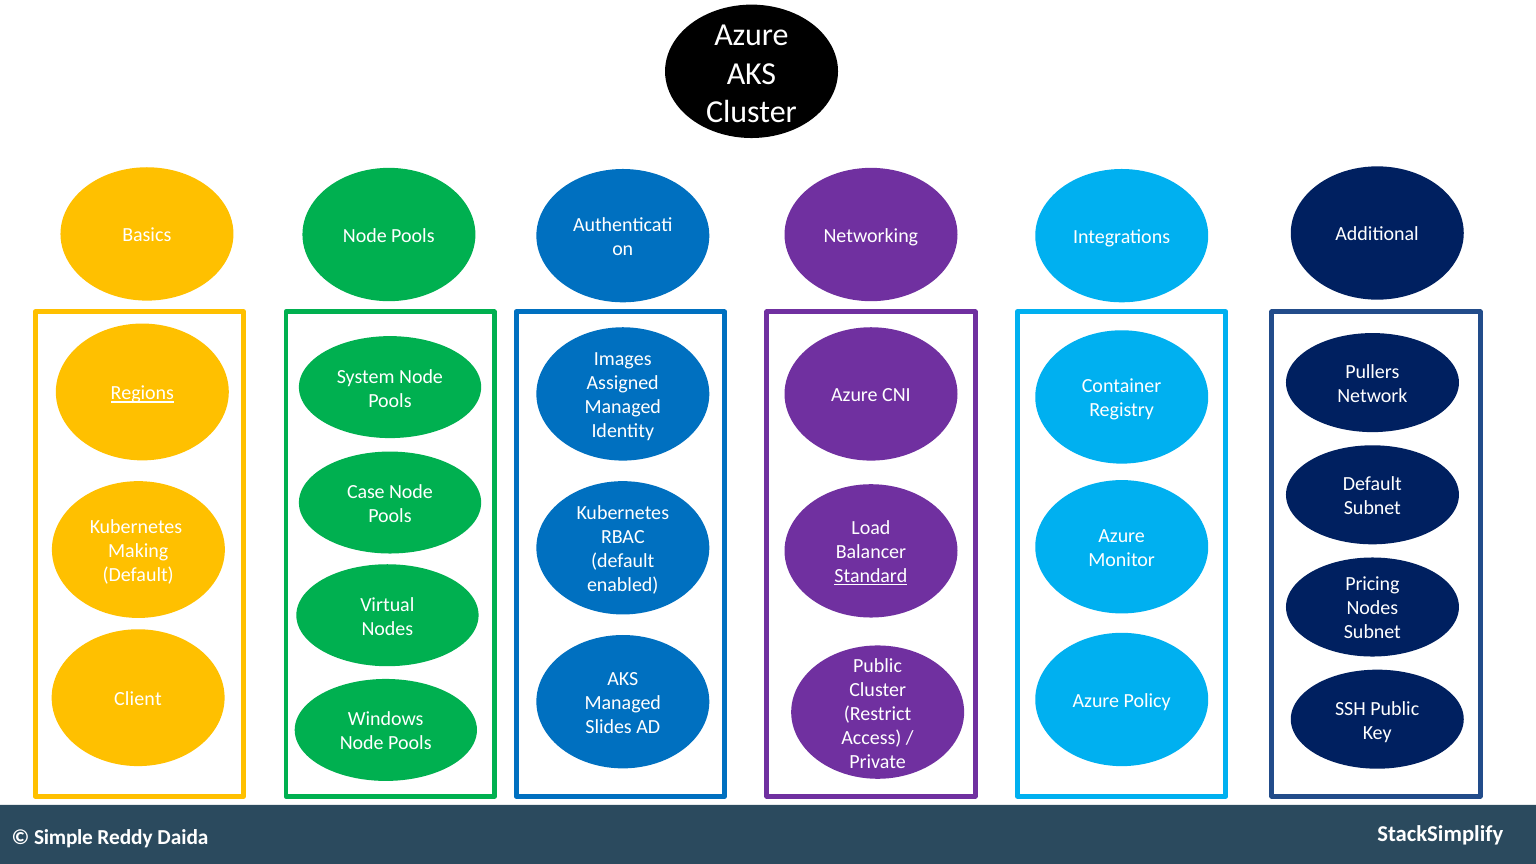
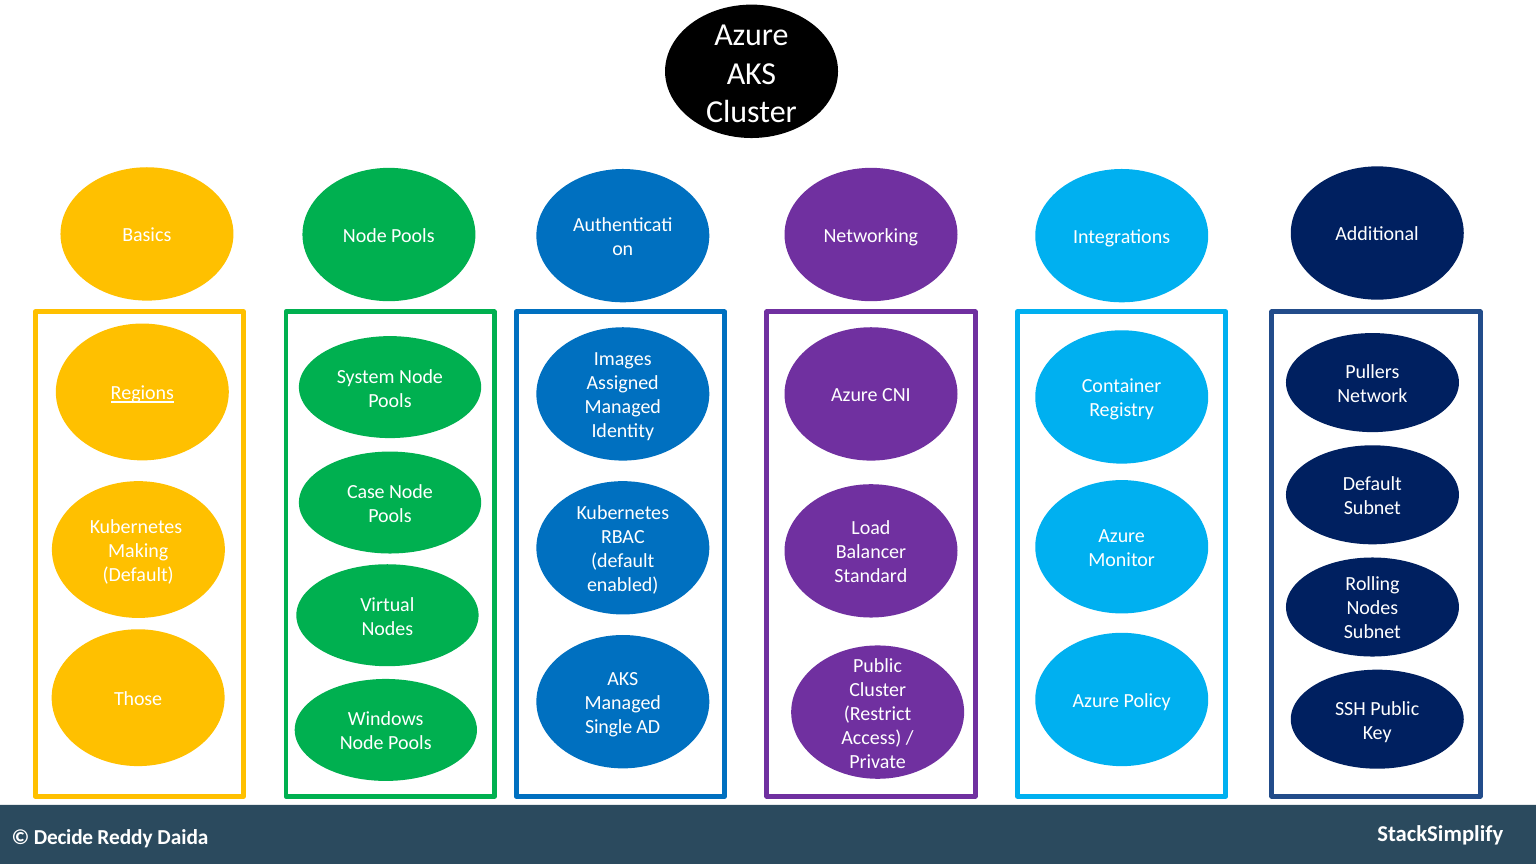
Standard underline: present -> none (871, 576)
Pricing: Pricing -> Rolling (1372, 584)
Client: Client -> Those (138, 699)
Slides: Slides -> Single (609, 727)
Simple: Simple -> Decide (64, 837)
